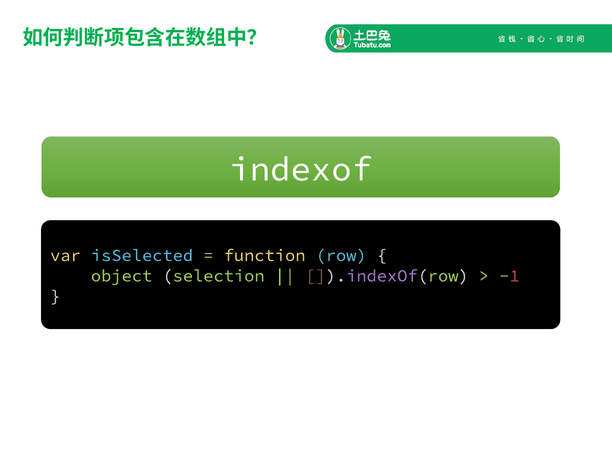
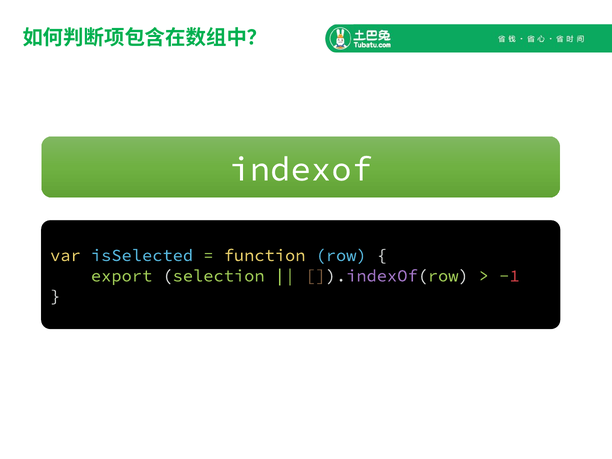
object: object -> export (122, 276)
